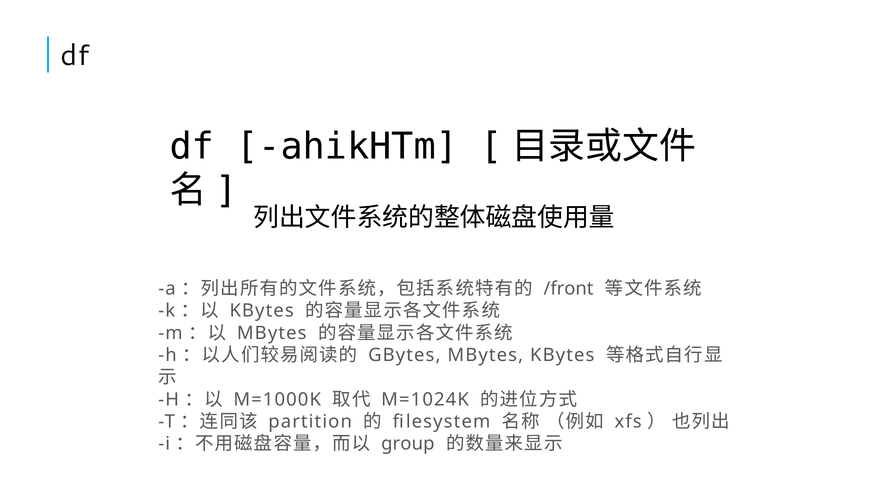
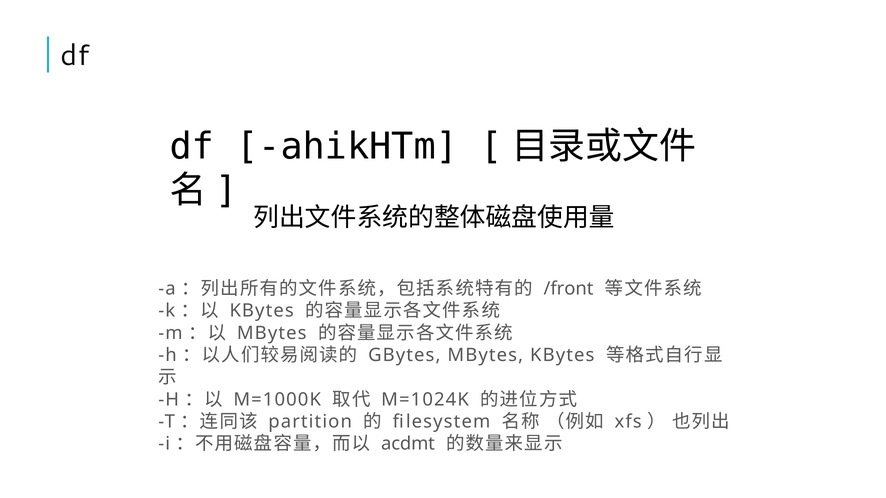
group: group -> acdmt (408, 444)
